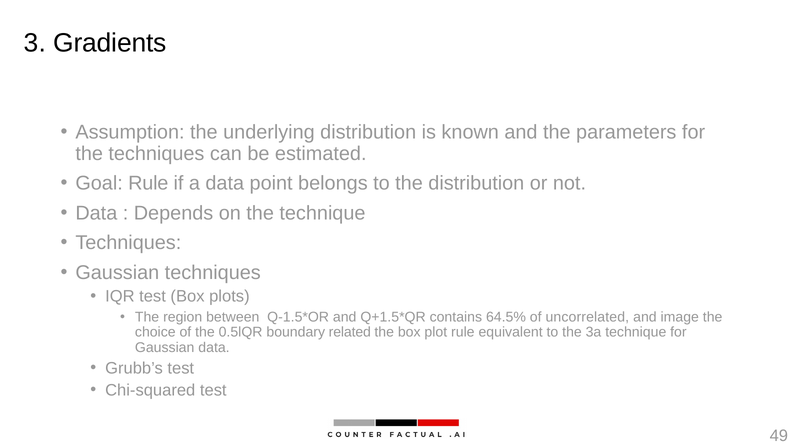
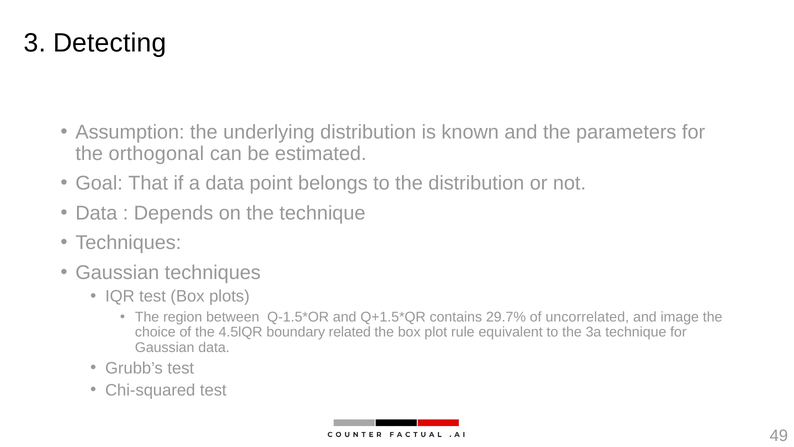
Gradients: Gradients -> Detecting (110, 43)
the techniques: techniques -> orthogonal (156, 153)
Goal Rule: Rule -> That (148, 183)
64.5%: 64.5% -> 29.7% (506, 317)
0.5lQR: 0.5lQR -> 4.5lQR (241, 332)
